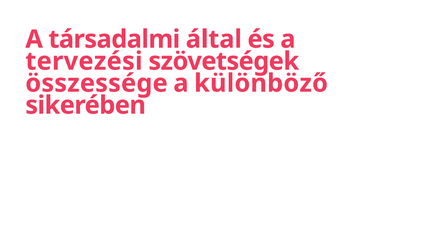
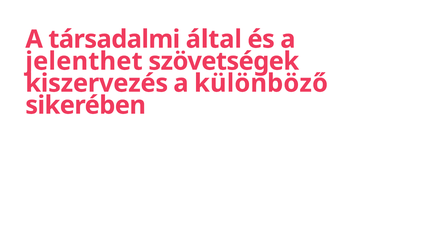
tervezési: tervezési -> jelenthet (84, 61)
összessége: összessége -> kiszervezés (97, 83)
